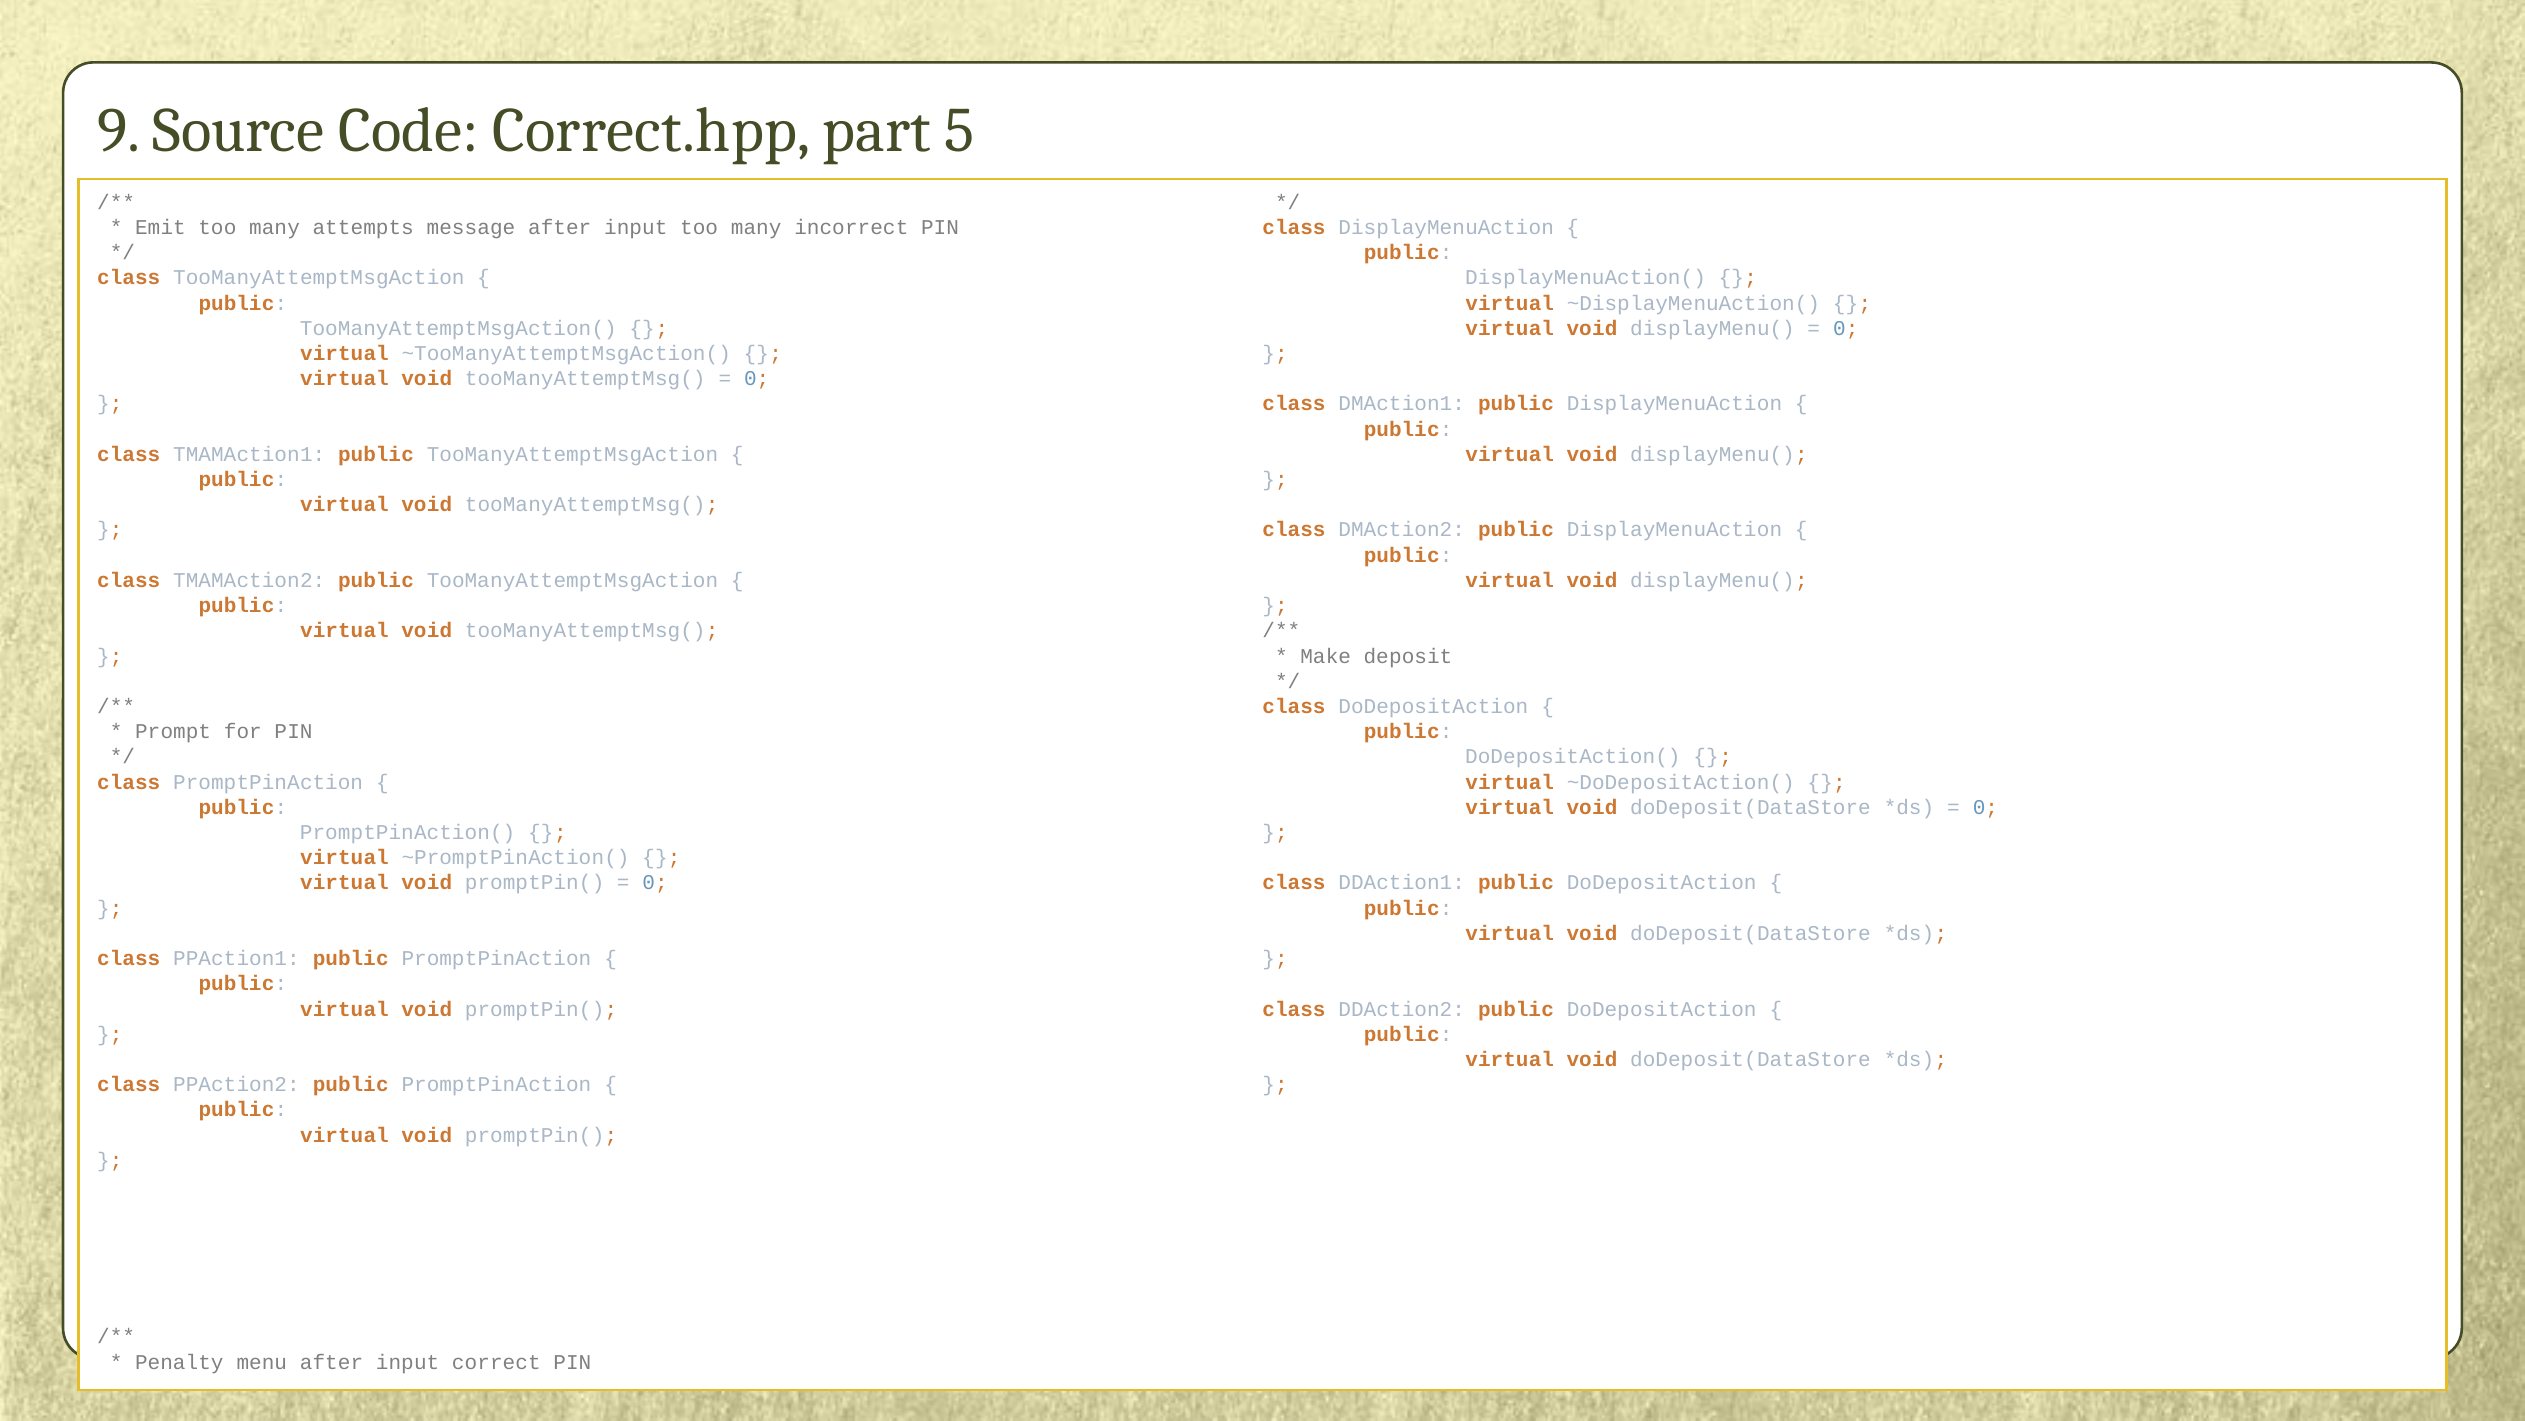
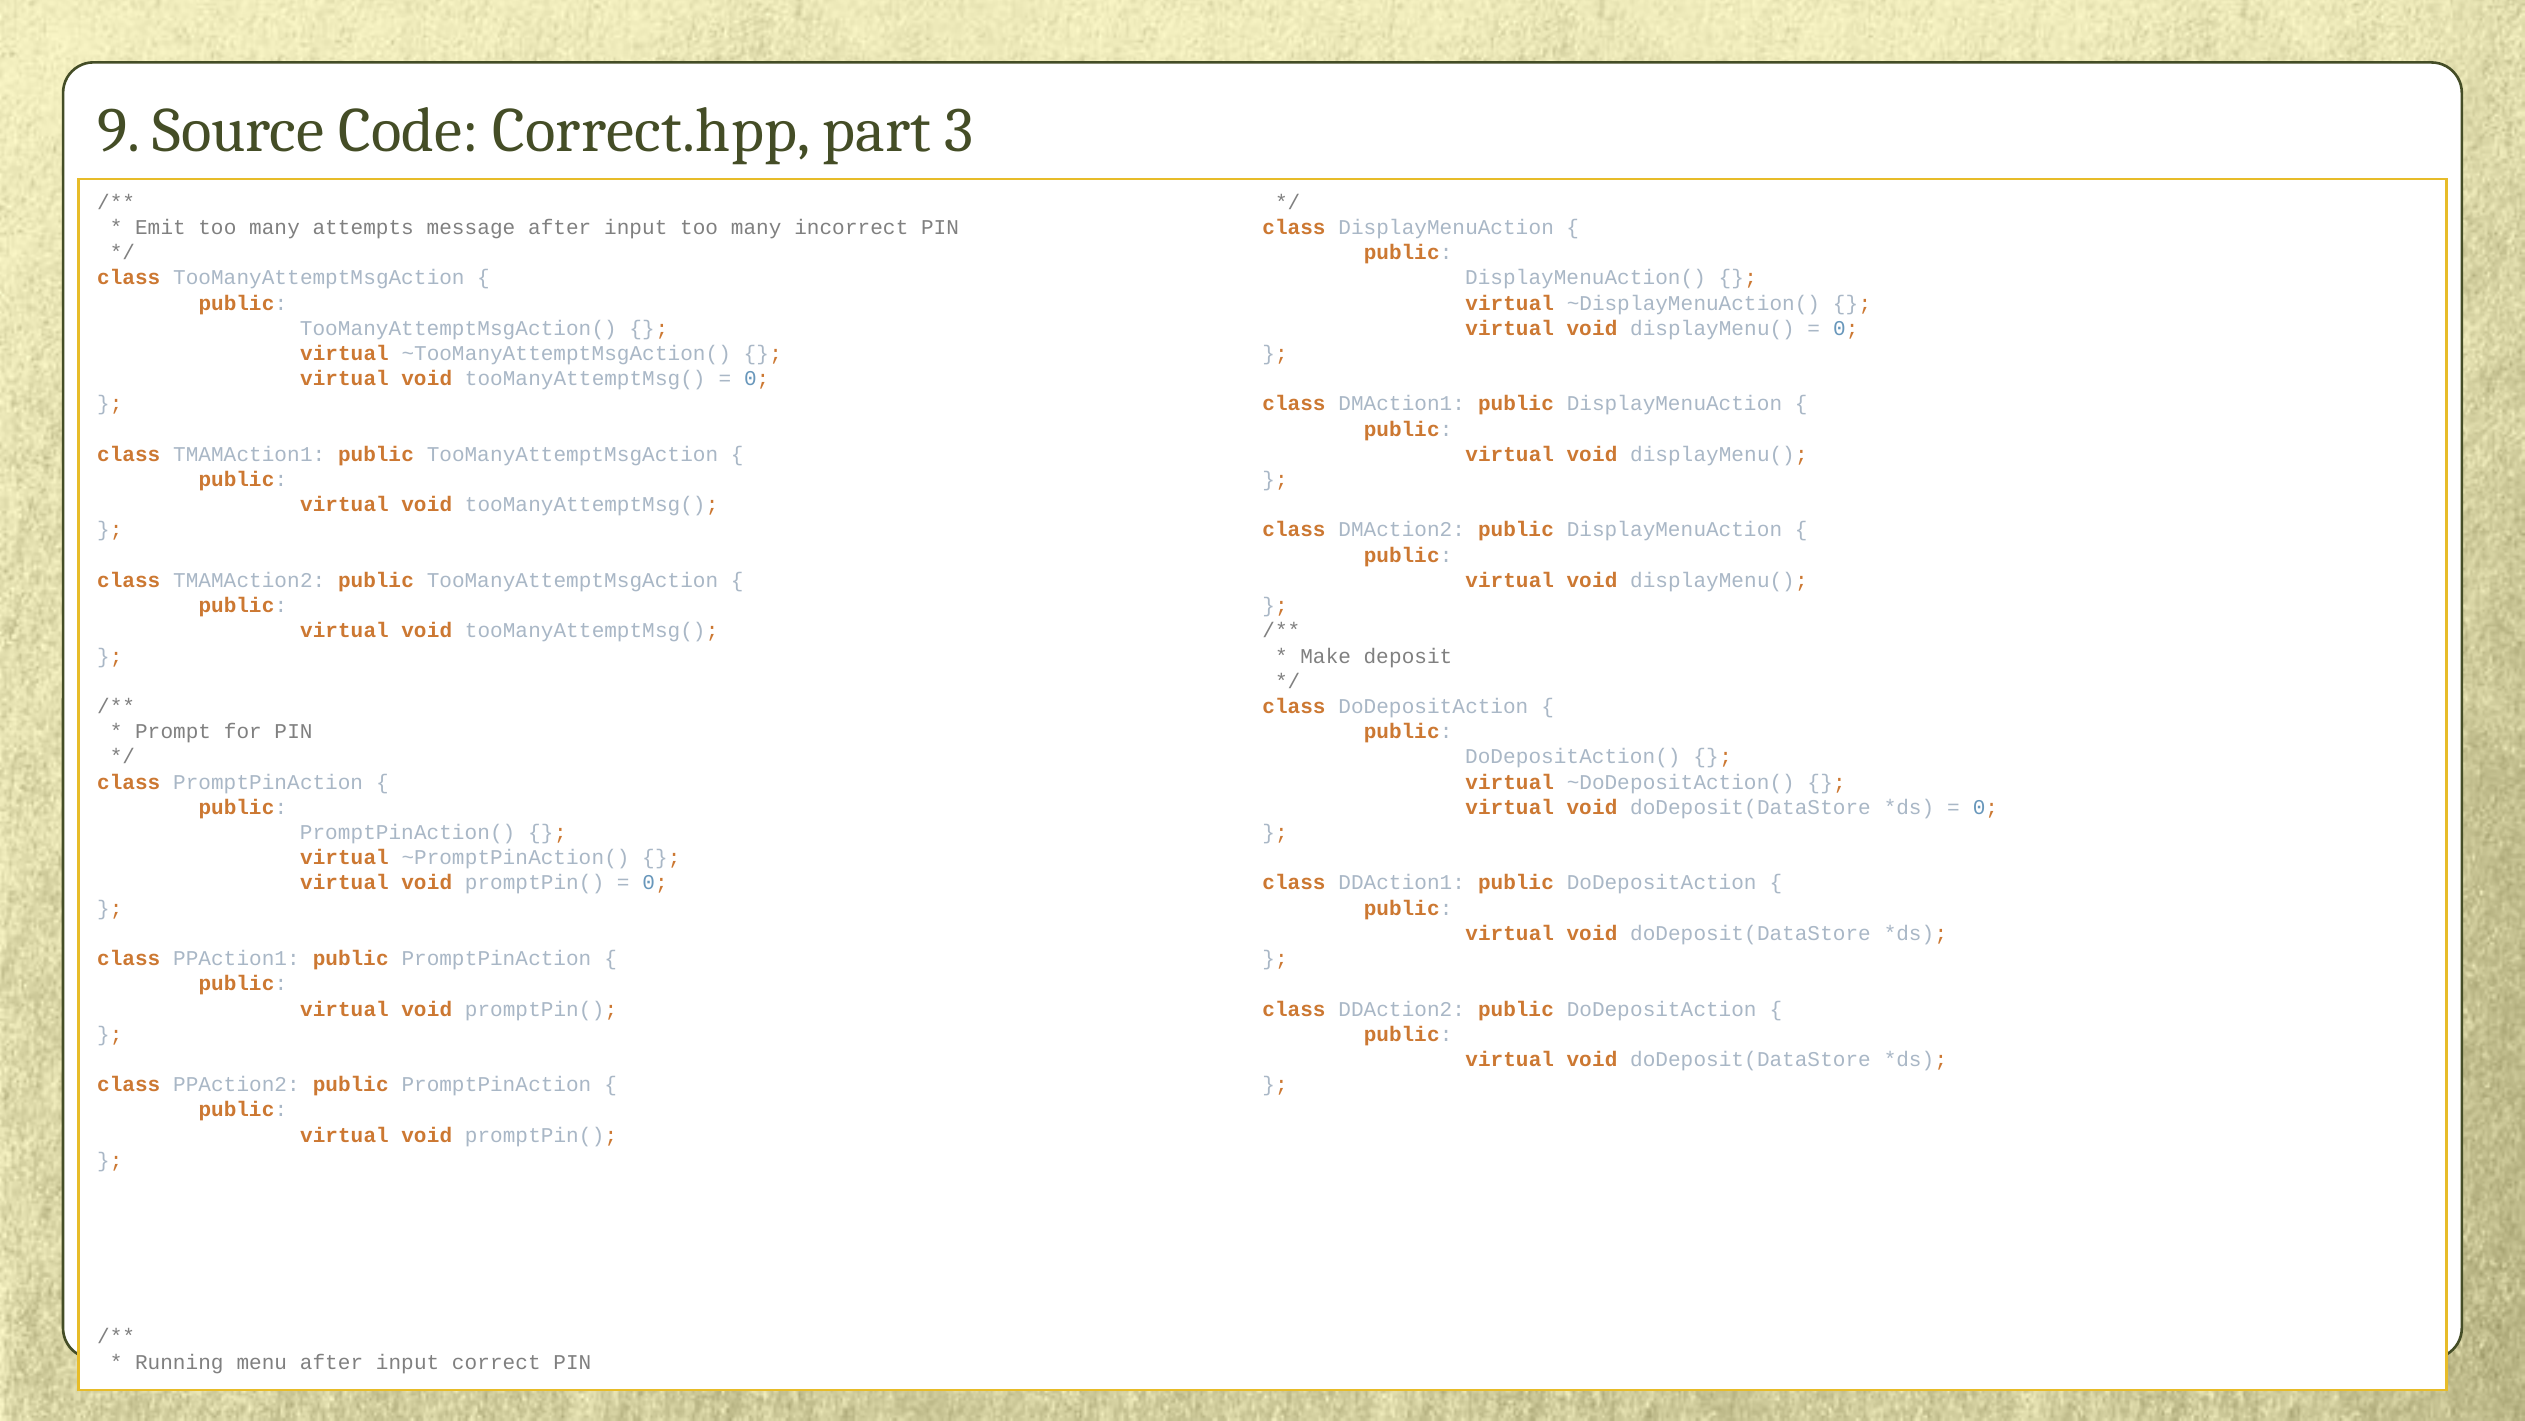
5: 5 -> 3 (959, 131)
Penalty: Penalty -> Running (179, 1362)
